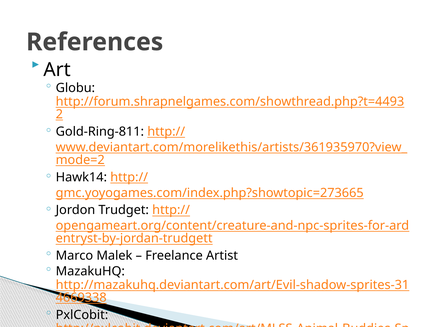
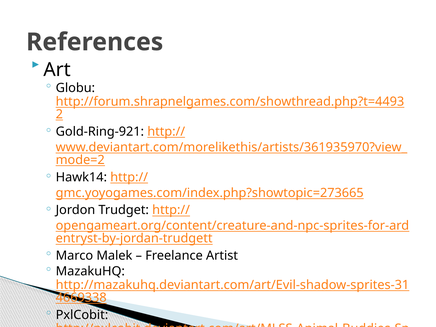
Gold-Ring-811: Gold-Ring-811 -> Gold-Ring-921 (100, 132)
